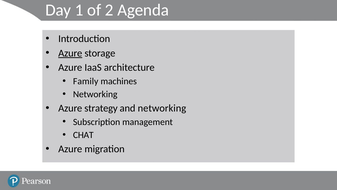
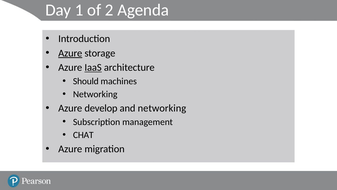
IaaS underline: none -> present (93, 67)
Family: Family -> Should (86, 81)
strategy: strategy -> develop (101, 108)
